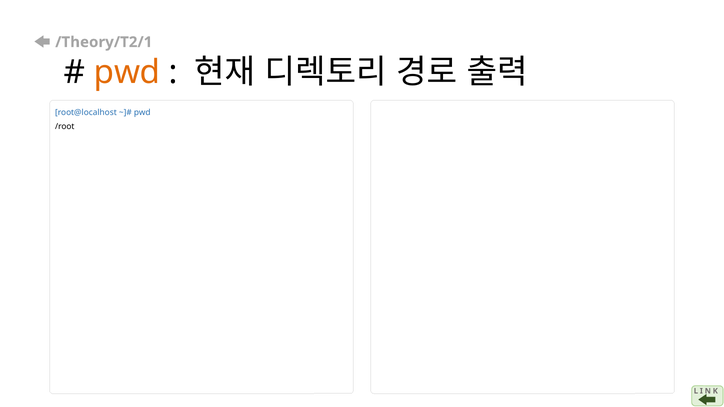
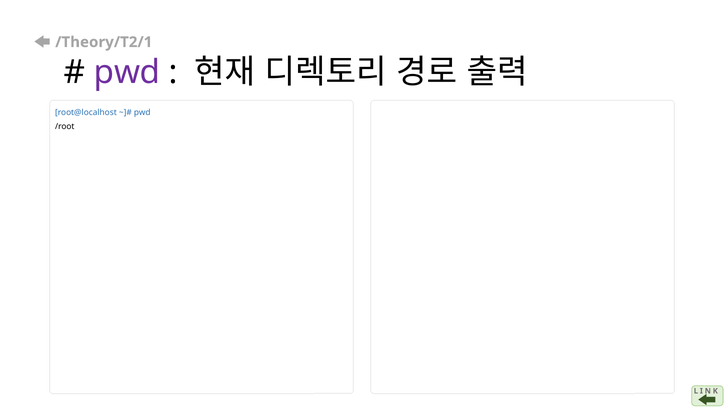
pwd colour: orange -> purple (127, 72)
